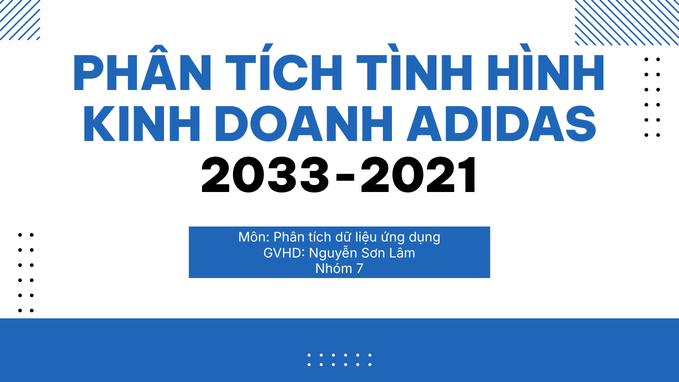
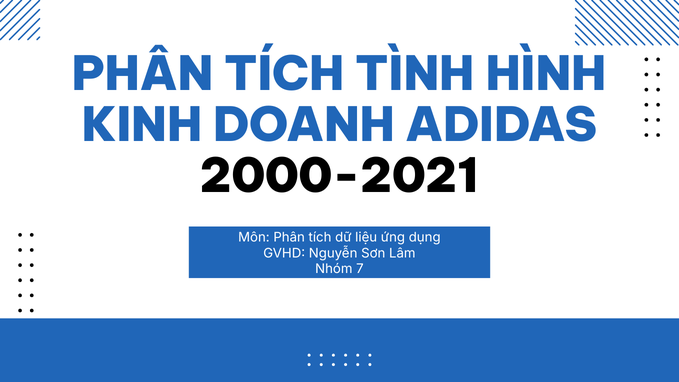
2033-2021: 2033-2021 -> 2000-2021 (339, 177)
